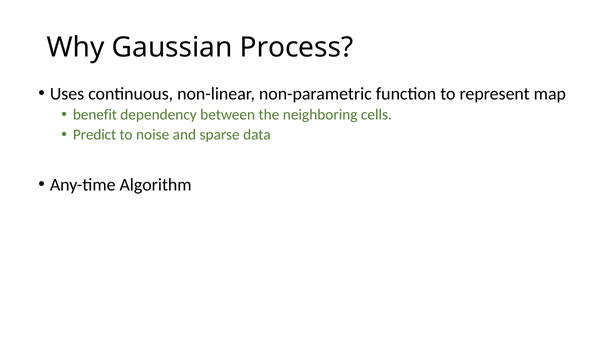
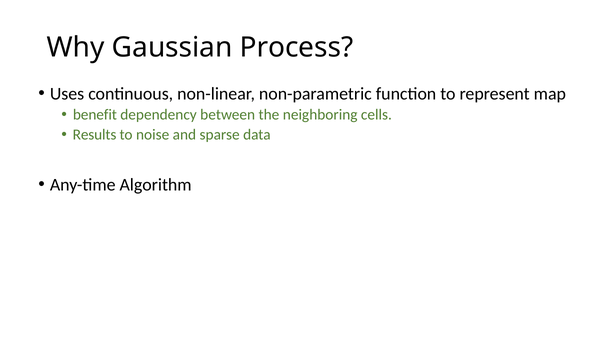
Predict: Predict -> Results (95, 135)
